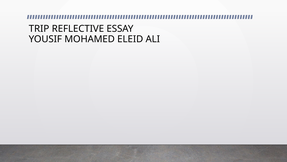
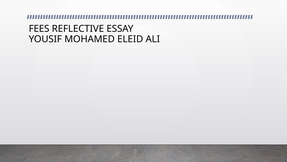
TRIP: TRIP -> FEES (39, 29)
